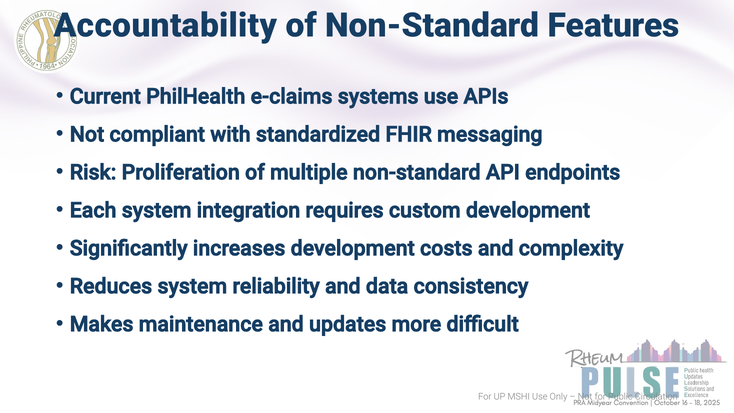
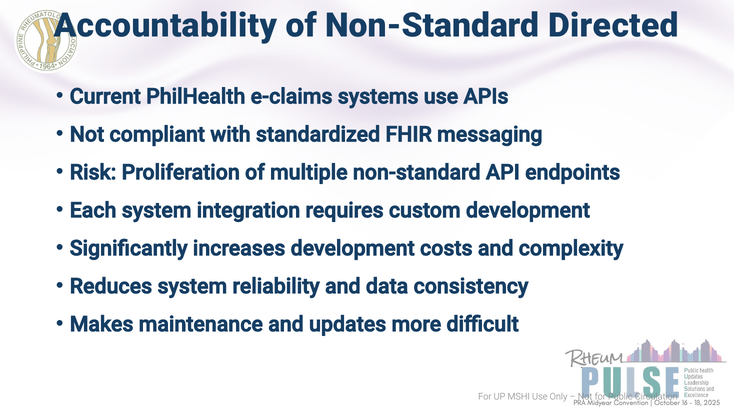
Features: Features -> Directed (613, 26)
